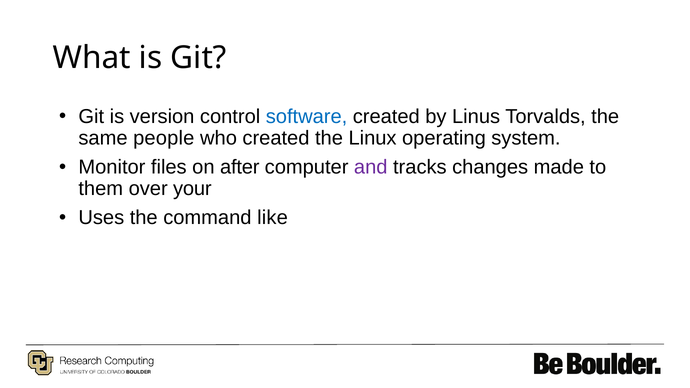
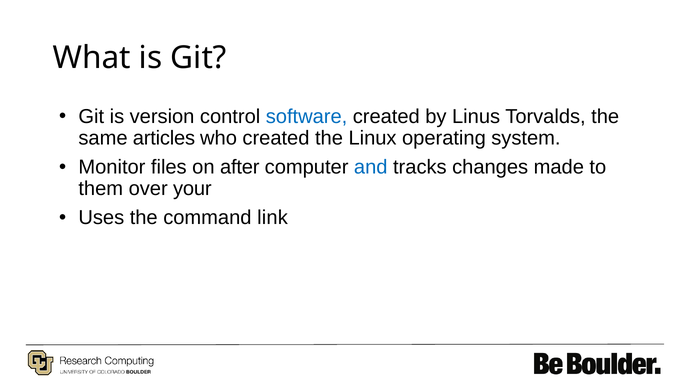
people: people -> articles (164, 138)
and colour: purple -> blue (371, 167)
like: like -> link (273, 218)
